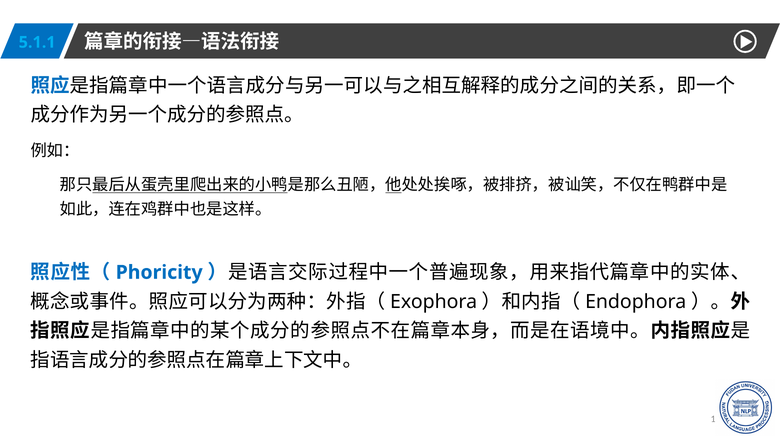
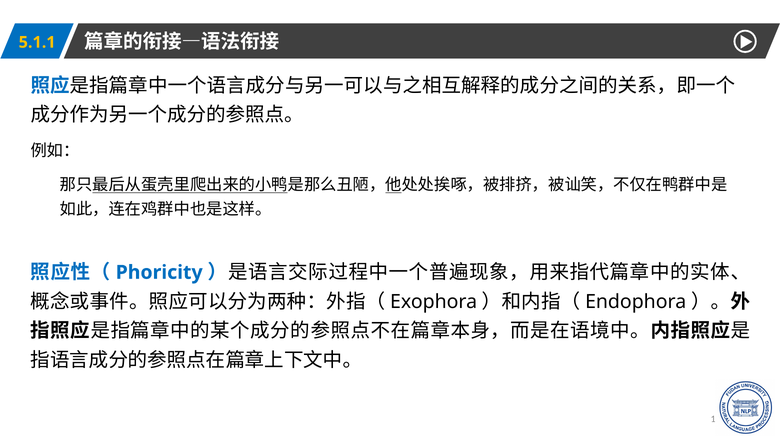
5.1.1 colour: light blue -> yellow (37, 42)
